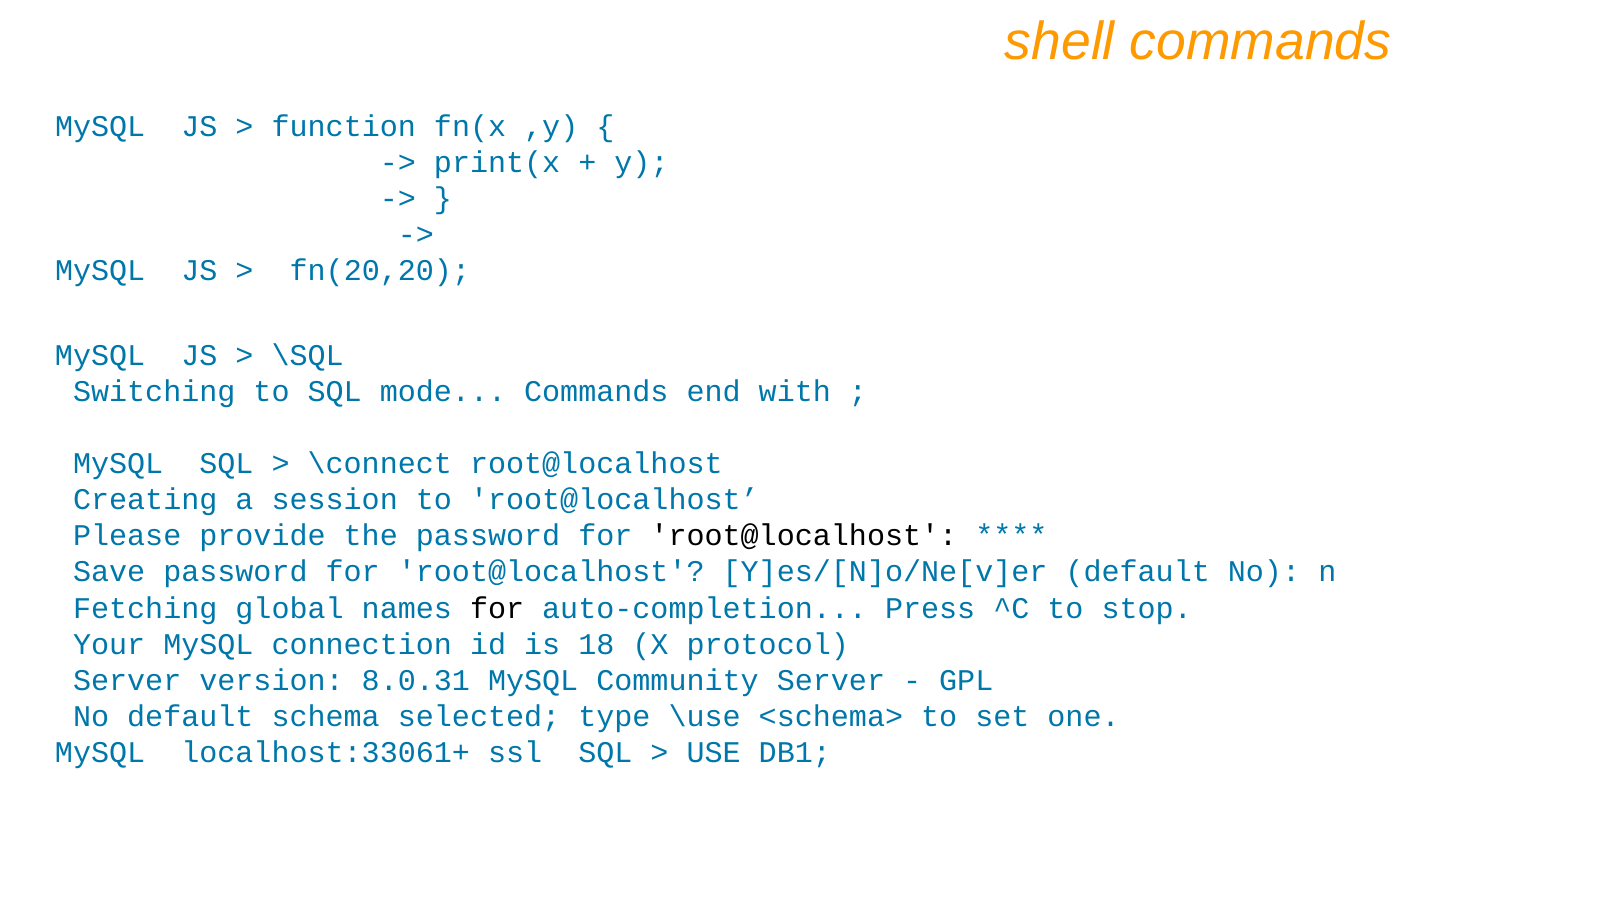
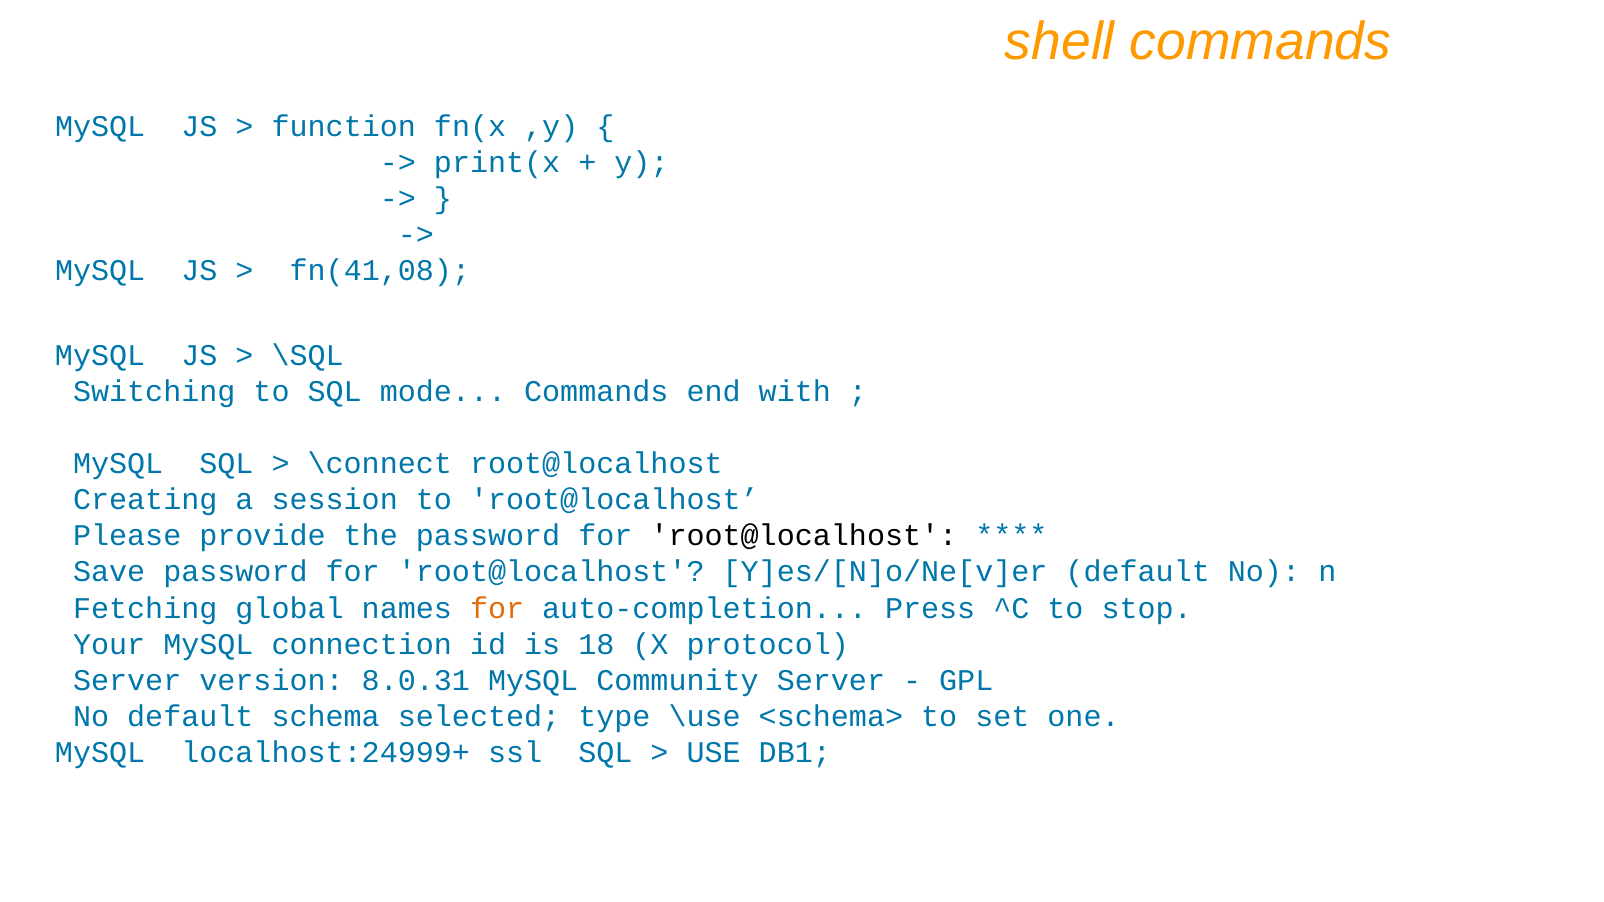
fn(20,20: fn(20,20 -> fn(41,08 (380, 271)
for colour: black -> orange (497, 608)
localhost:33061+: localhost:33061+ -> localhost:24999+ (326, 753)
